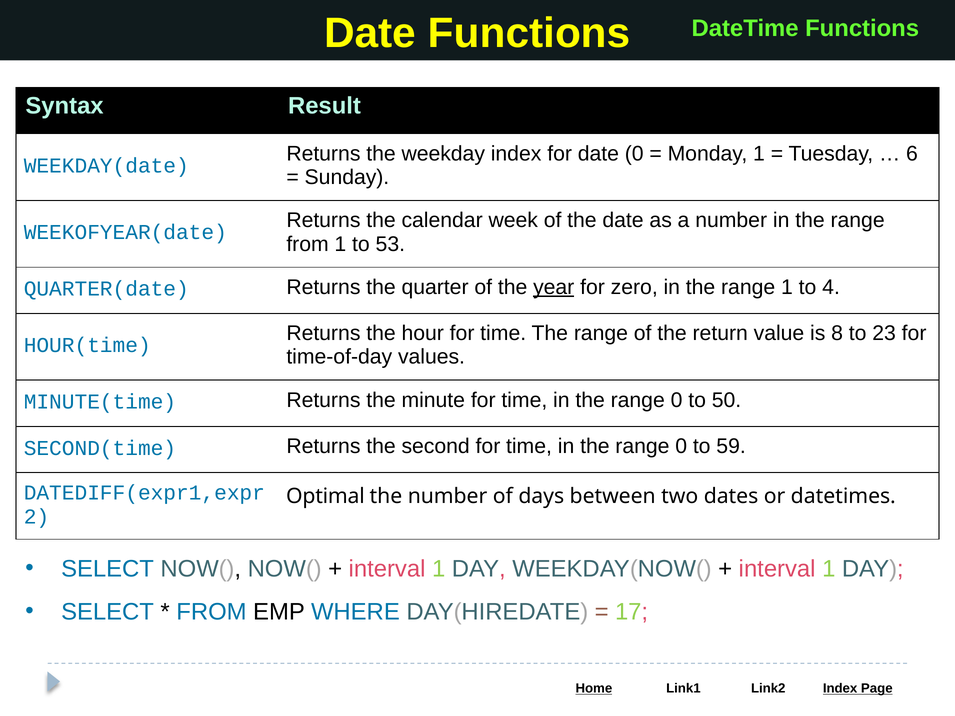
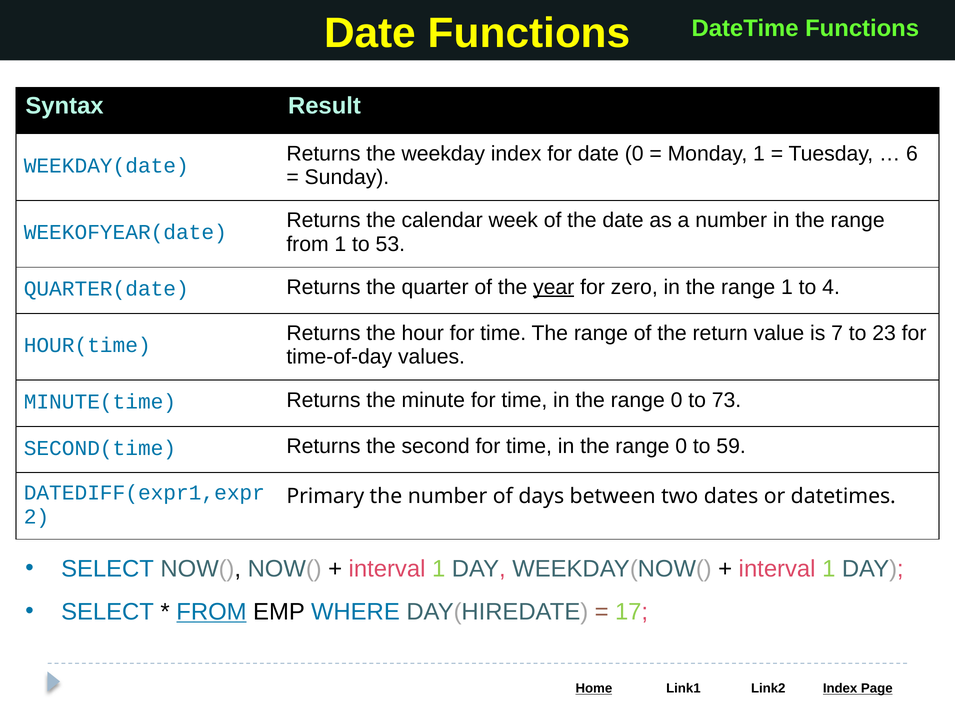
8: 8 -> 7 (837, 334)
50: 50 -> 73 (727, 400)
Optimal: Optimal -> Primary (325, 496)
FROM underline: none -> present (211, 612)
